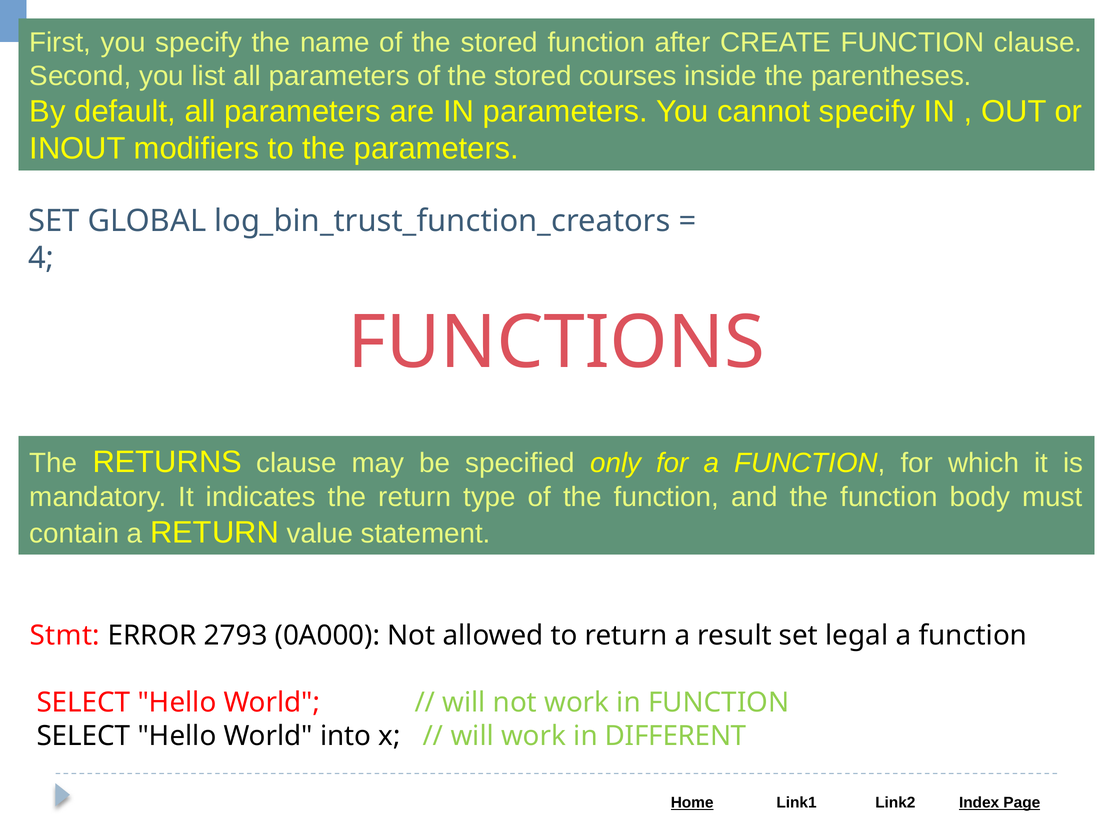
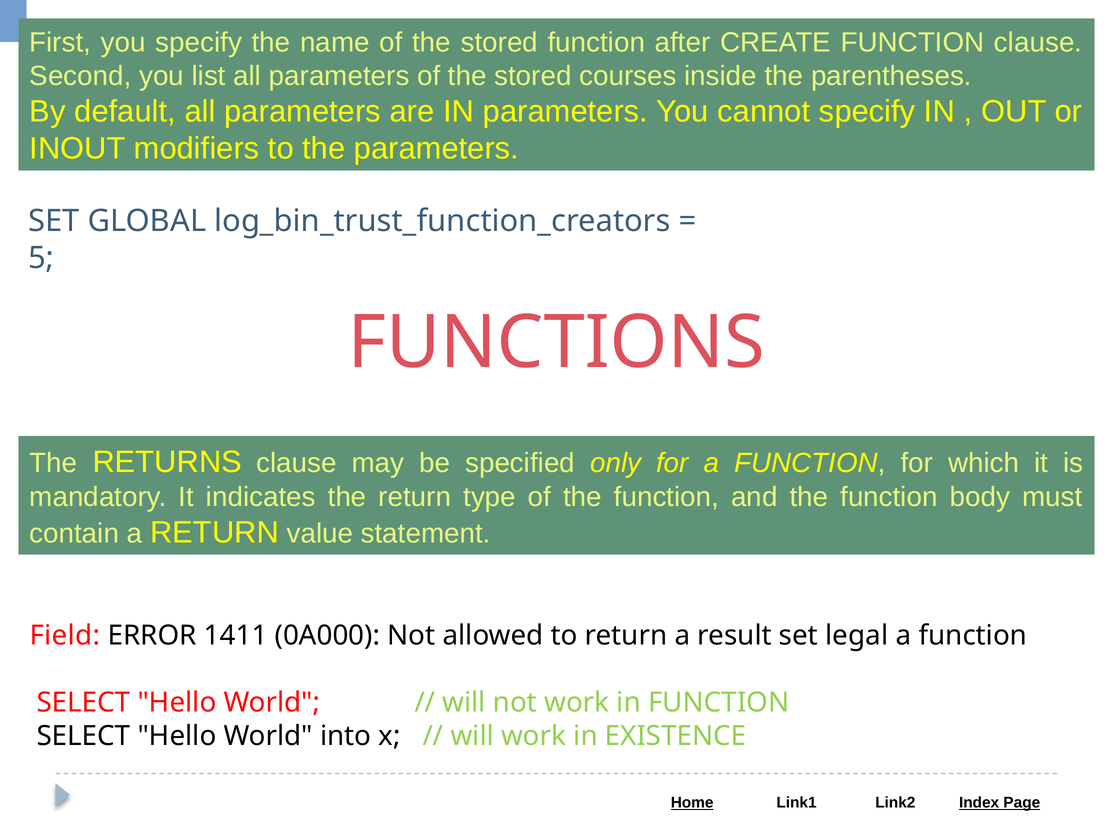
4: 4 -> 5 (41, 258)
Stmt: Stmt -> Field (65, 636)
2793: 2793 -> 1411 (236, 636)
DIFFERENT: DIFFERENT -> EXISTENCE (676, 736)
